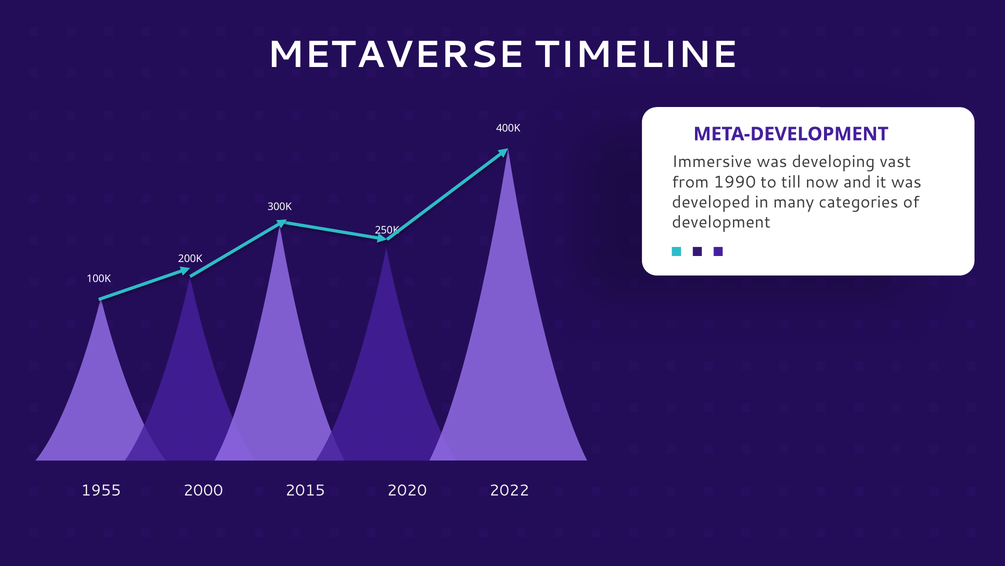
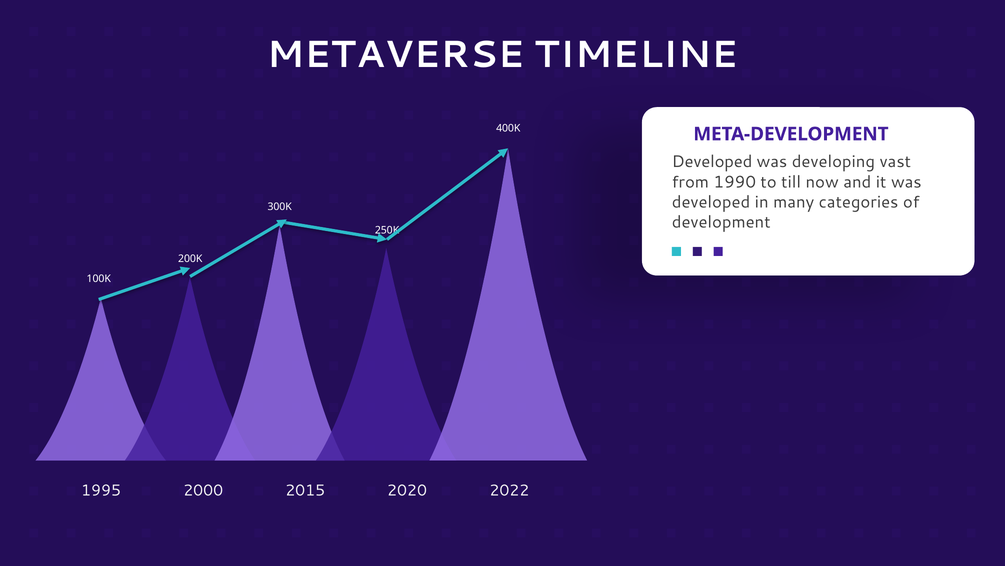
Immersive: Immersive -> Developed (712, 162)
1955: 1955 -> 1995 (101, 490)
